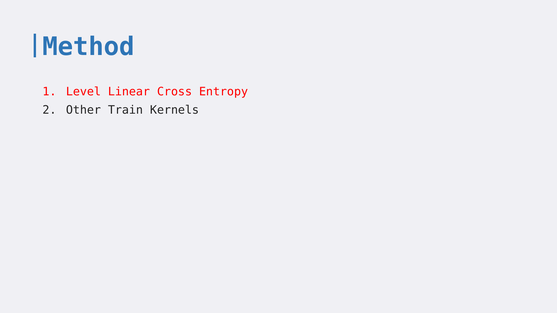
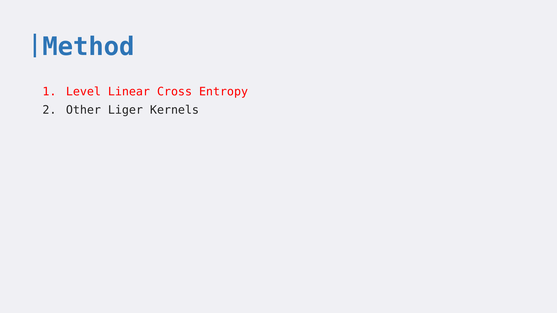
Train: Train -> Liger (125, 110)
